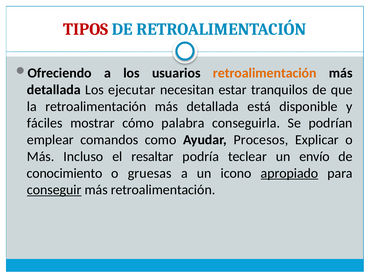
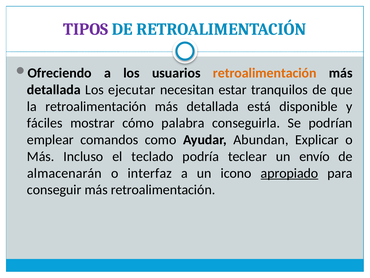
TIPOS colour: red -> purple (86, 29)
Procesos: Procesos -> Abundan (261, 140)
resaltar: resaltar -> teclado (152, 156)
conocimiento: conocimiento -> almacenarán (64, 173)
gruesas: gruesas -> interfaz (150, 173)
conseguir underline: present -> none (54, 190)
